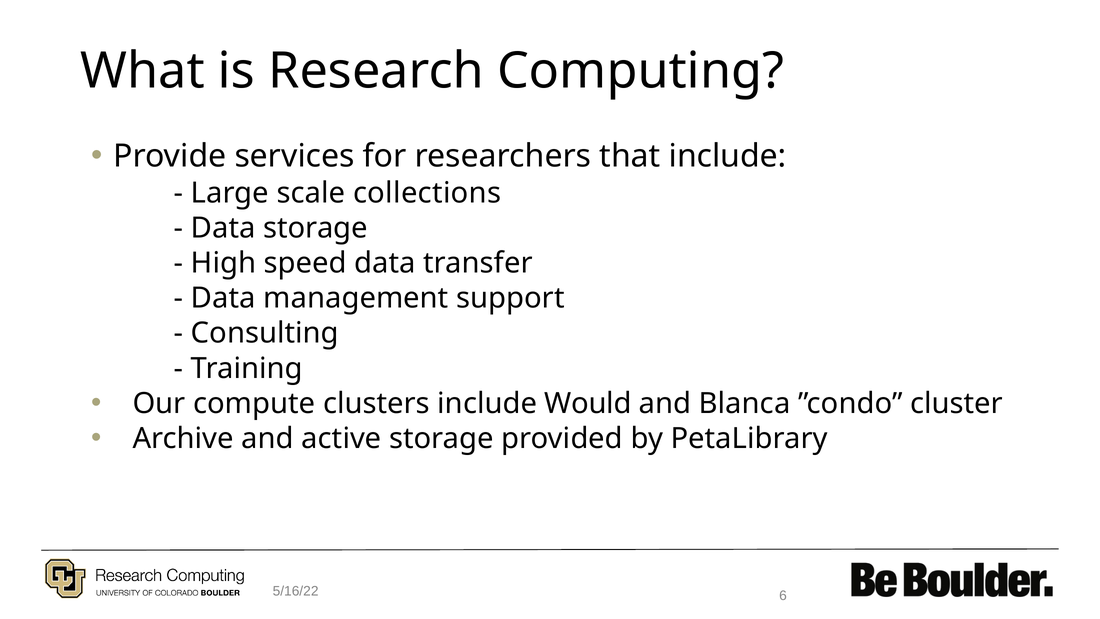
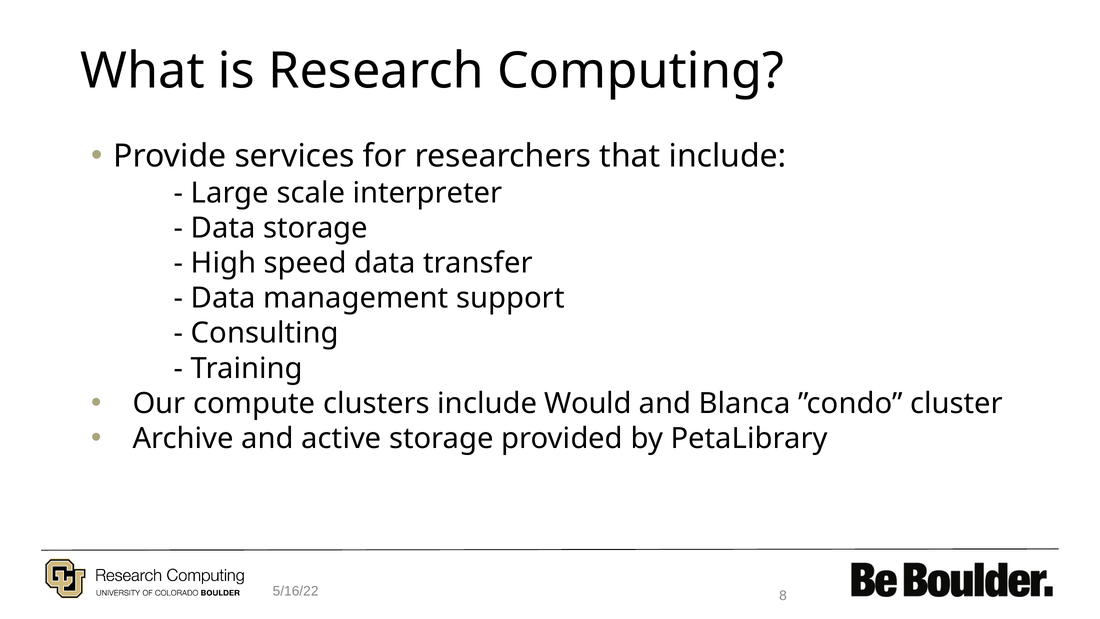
collections: collections -> interpreter (427, 193)
6: 6 -> 8 (783, 596)
